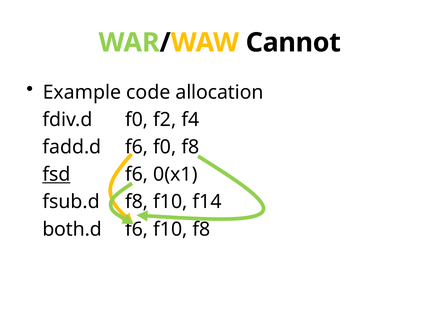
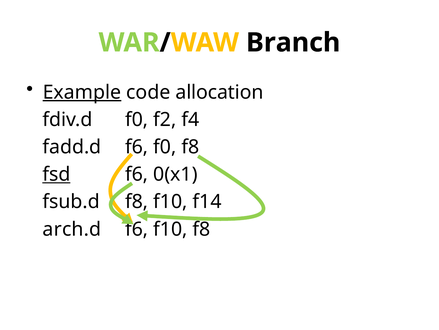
Cannot: Cannot -> Branch (293, 42)
Example underline: none -> present (82, 92)
both.d: both.d -> arch.d (72, 229)
